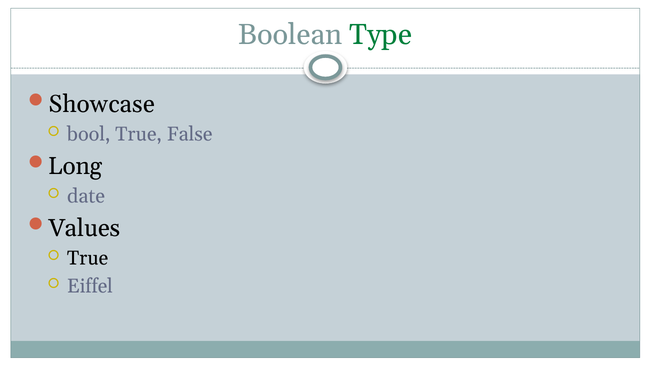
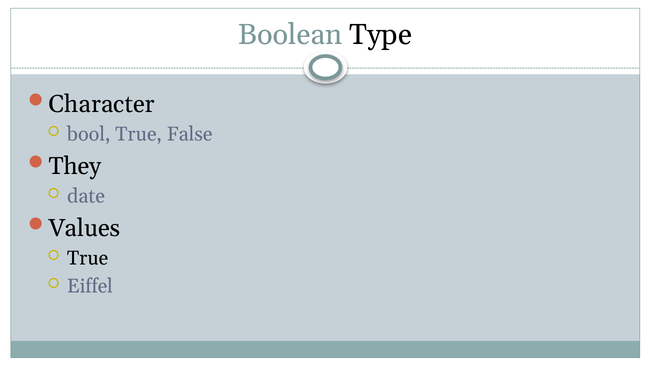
Type colour: green -> black (381, 35)
Showcase: Showcase -> Character (102, 104)
Long: Long -> They (75, 166)
